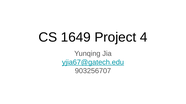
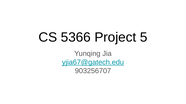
1649: 1649 -> 5366 (76, 37)
4: 4 -> 5 (144, 37)
